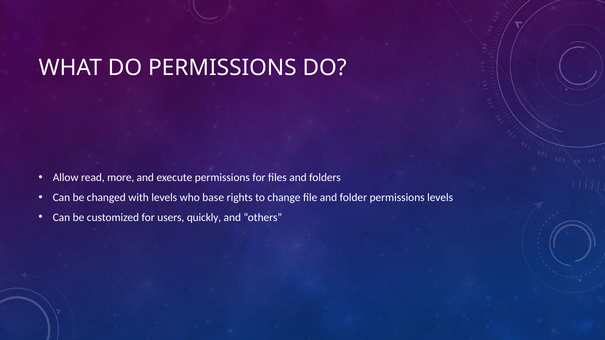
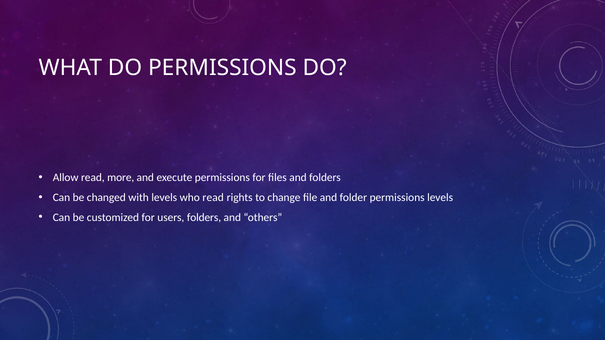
who base: base -> read (213, 198)
users quickly: quickly -> folders (204, 218)
